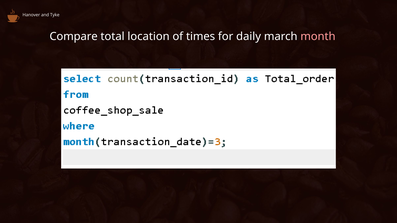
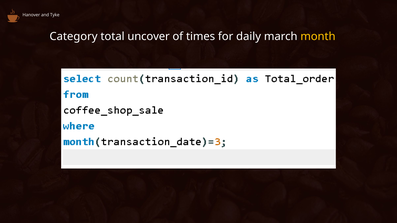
Compare: Compare -> Category (74, 36)
location: location -> uncover (149, 36)
month colour: pink -> yellow (318, 36)
